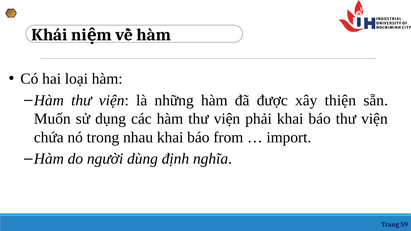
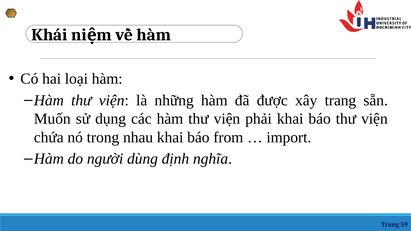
xây thiện: thiện -> trang (340, 100)
